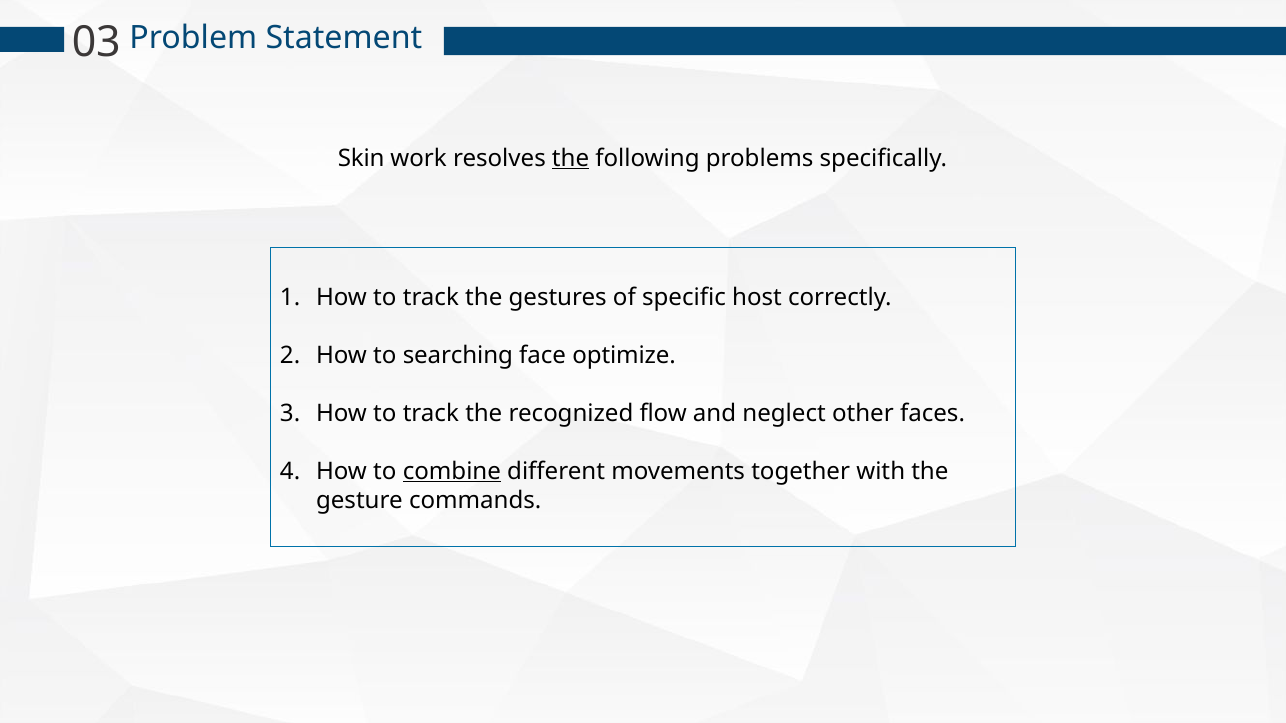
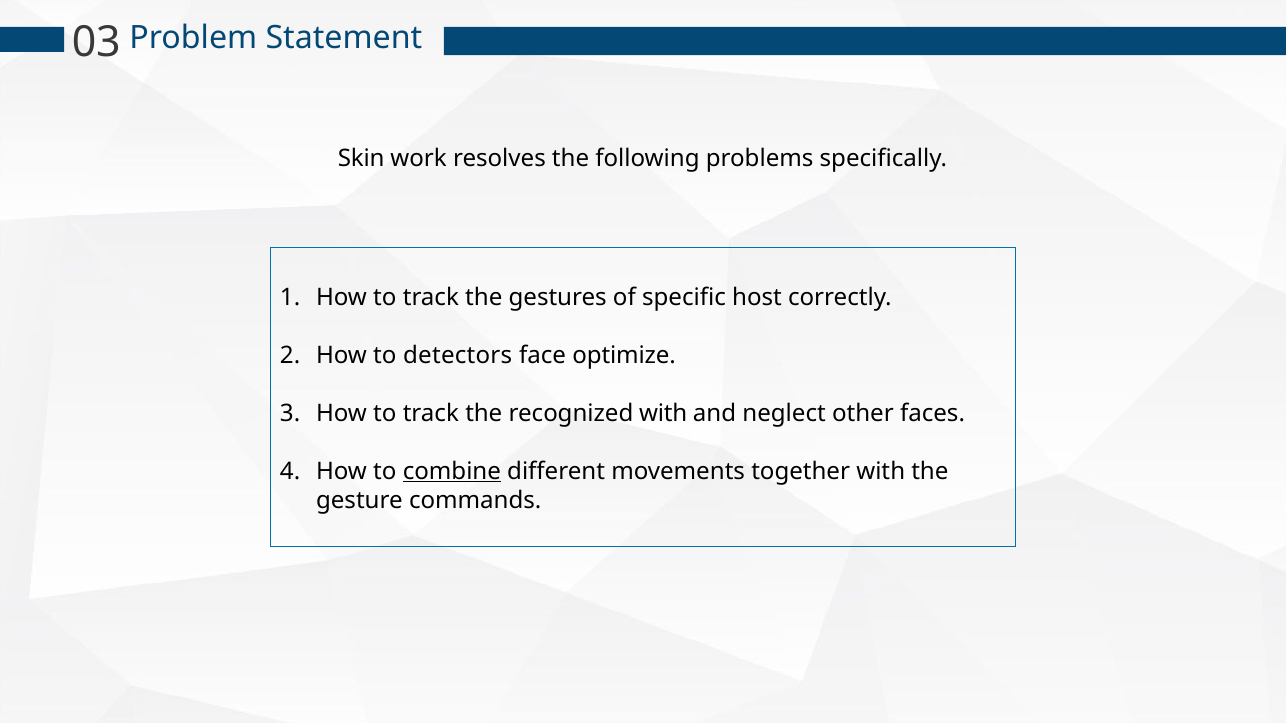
the underline: present -> none (571, 158)
searching: searching -> detectors (458, 356)
recognized flow: flow -> with (663, 414)
